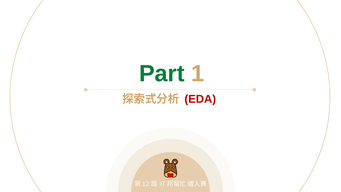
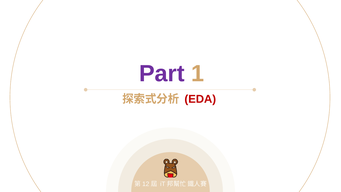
Part colour: green -> purple (162, 74)
